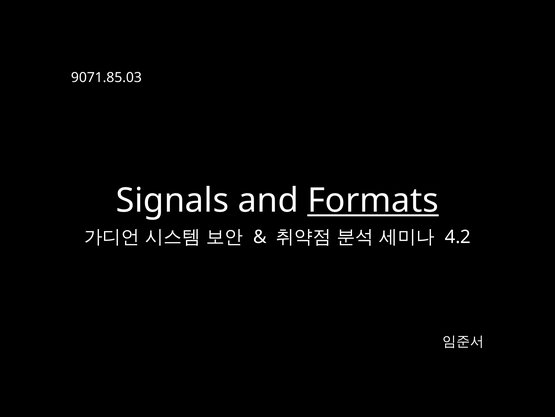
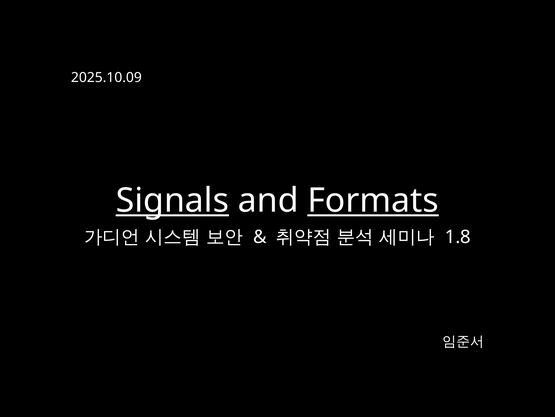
9071.85.03: 9071.85.03 -> 2025.10.09 (106, 78)
Signals underline: none -> present (172, 200)
4.2: 4.2 -> 1.8 (458, 237)
